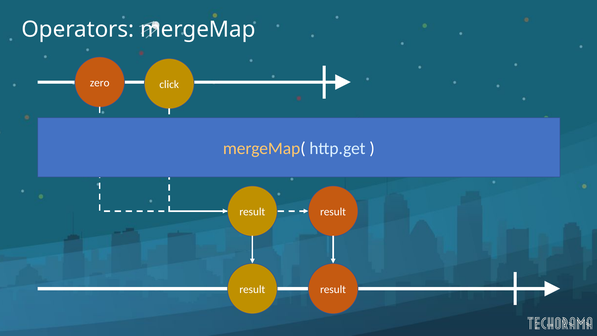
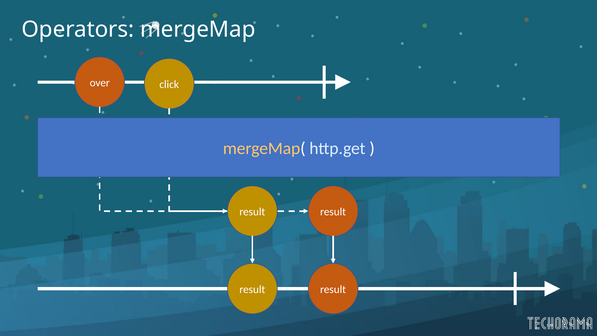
zero: zero -> over (100, 83)
